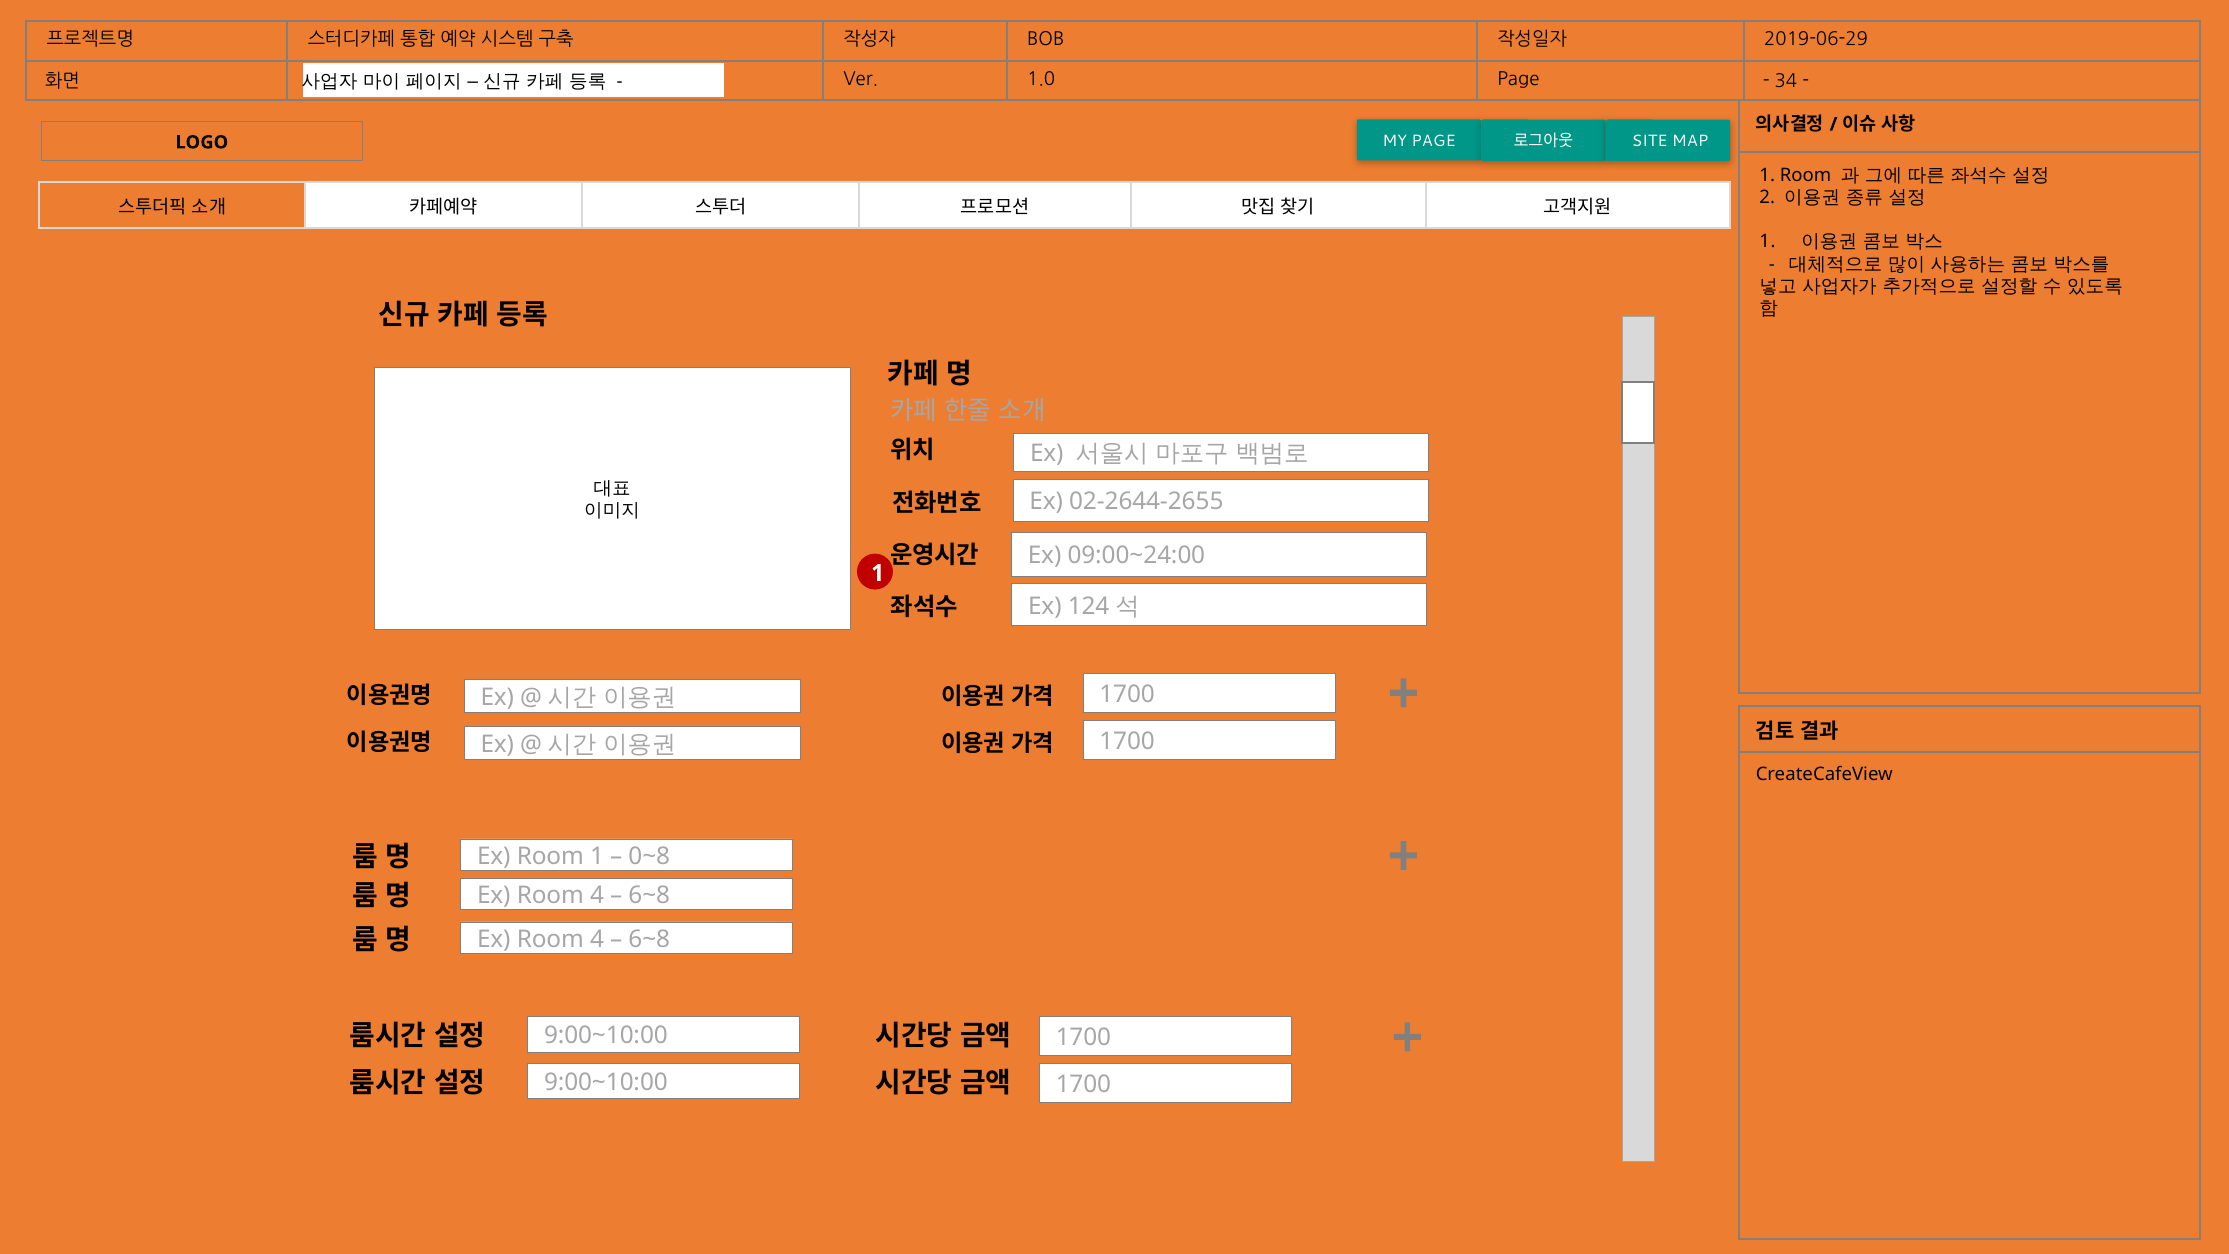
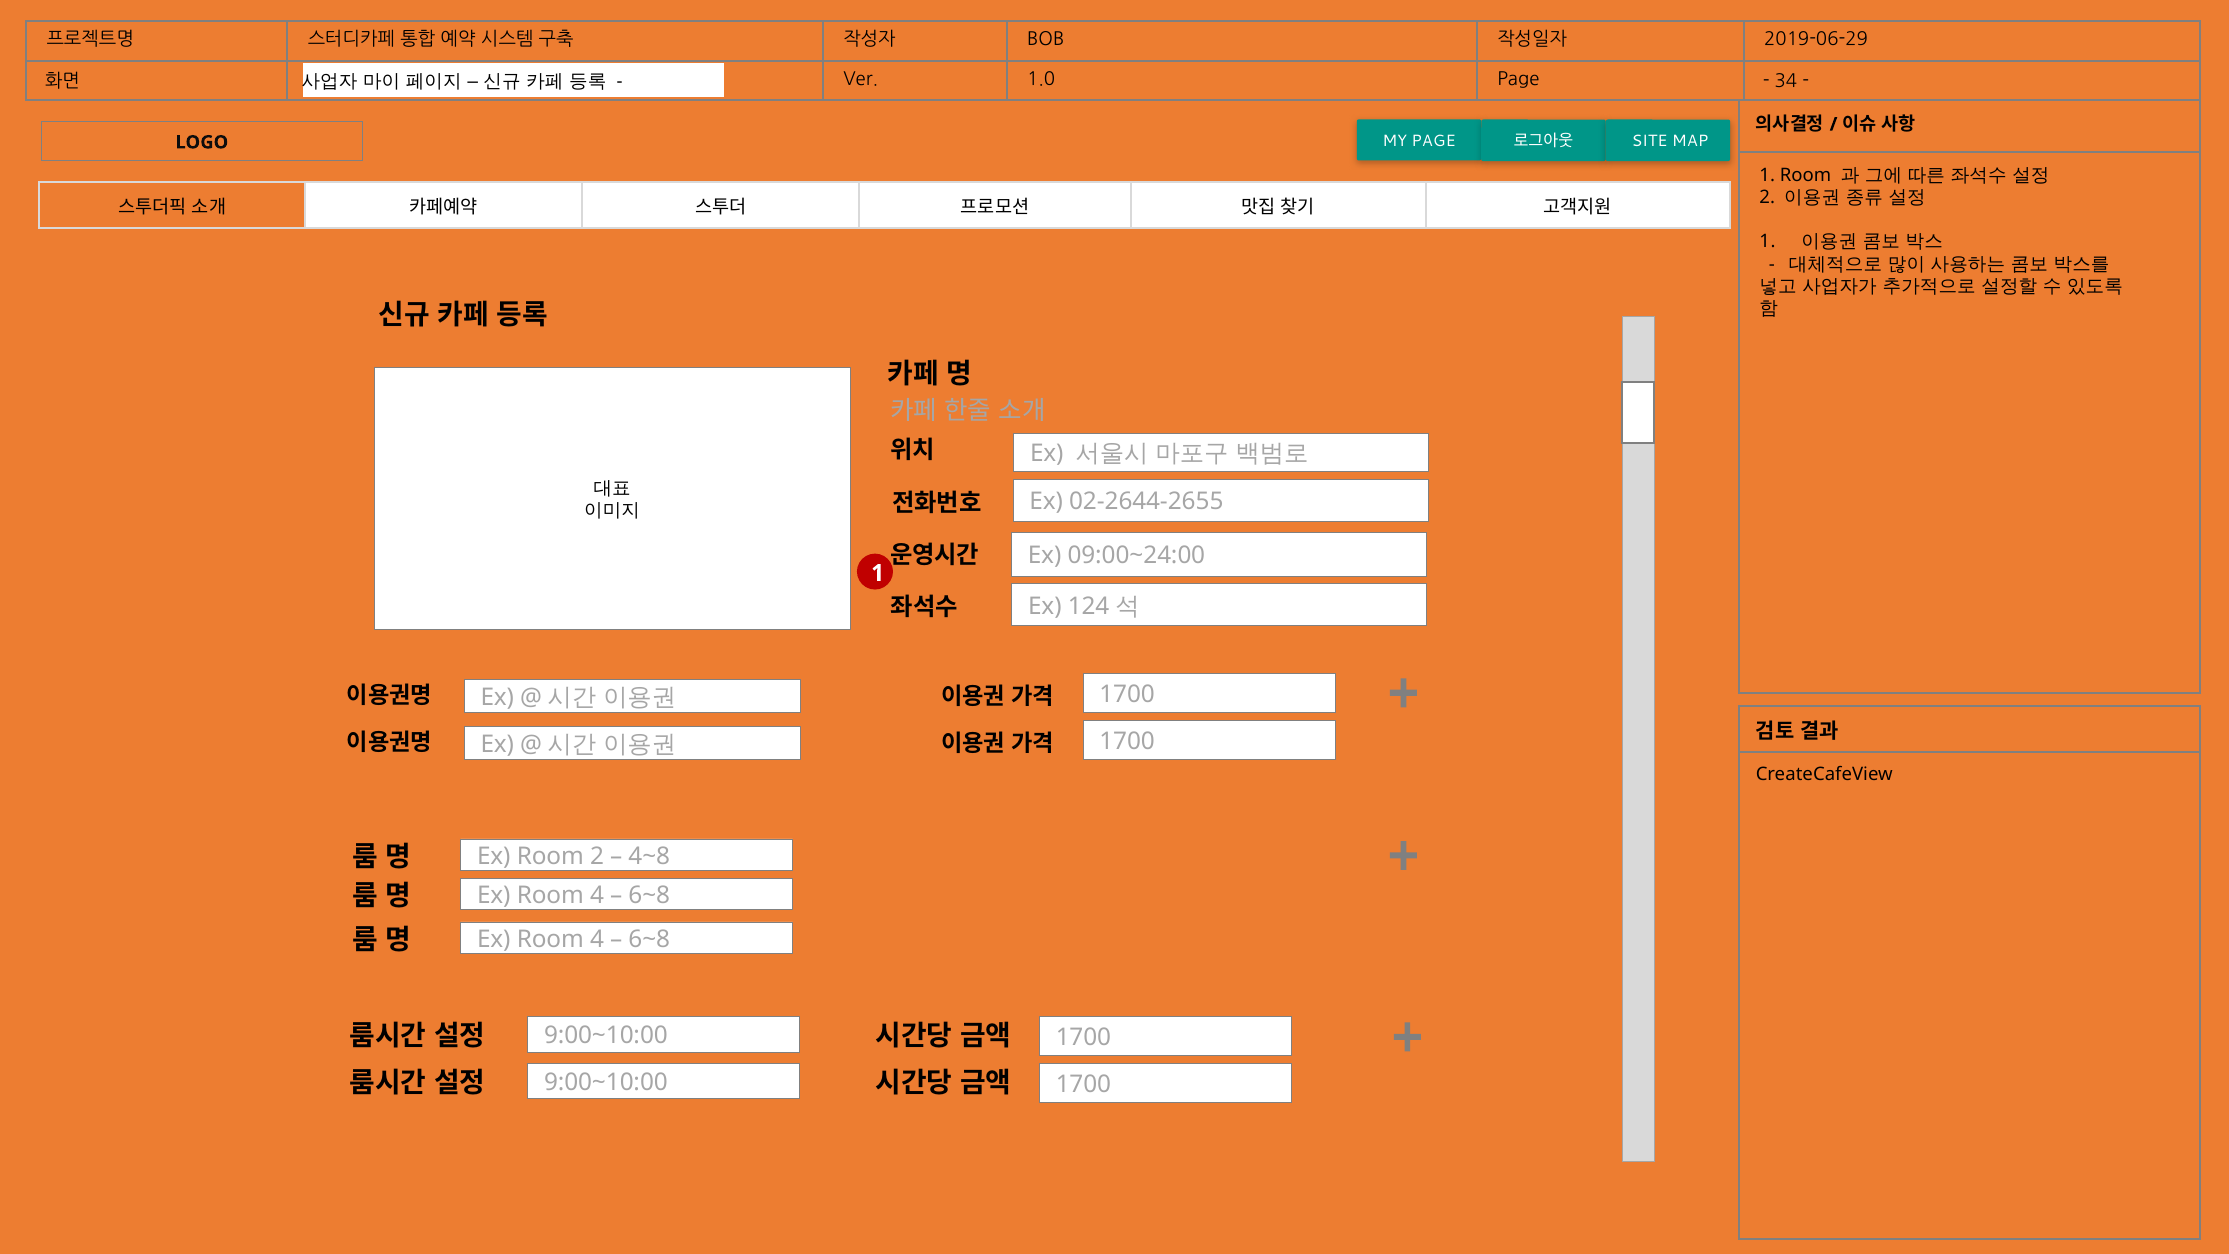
Room 1: 1 -> 2 (597, 856)
0~8: 0~8 -> 4~8 (649, 856)
